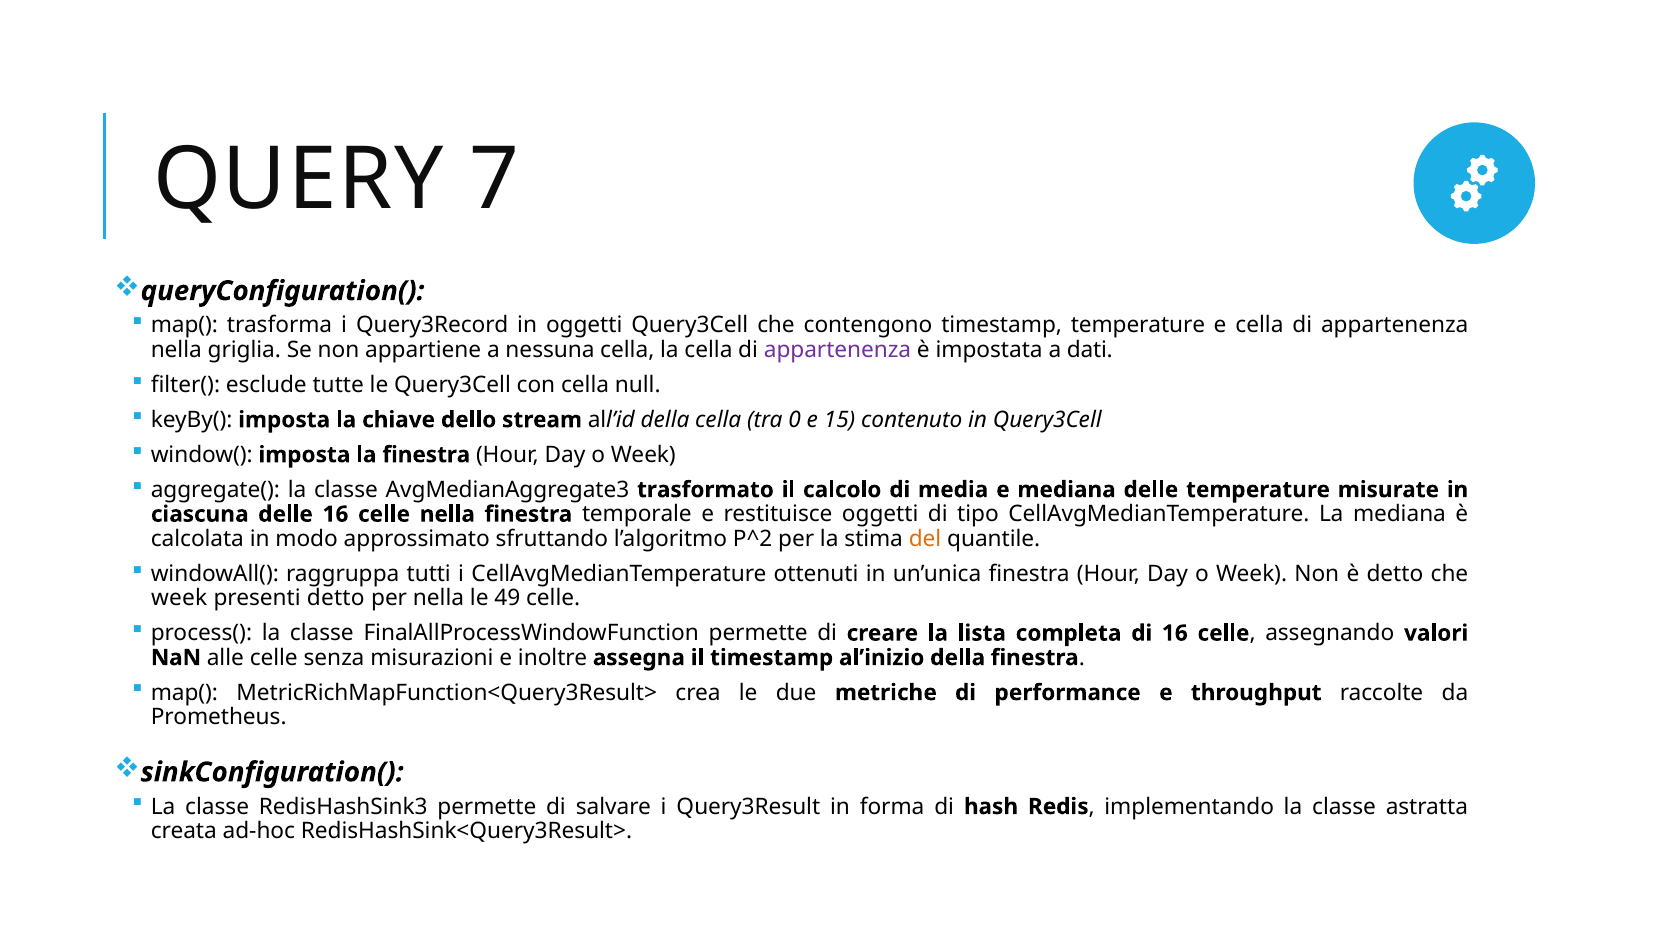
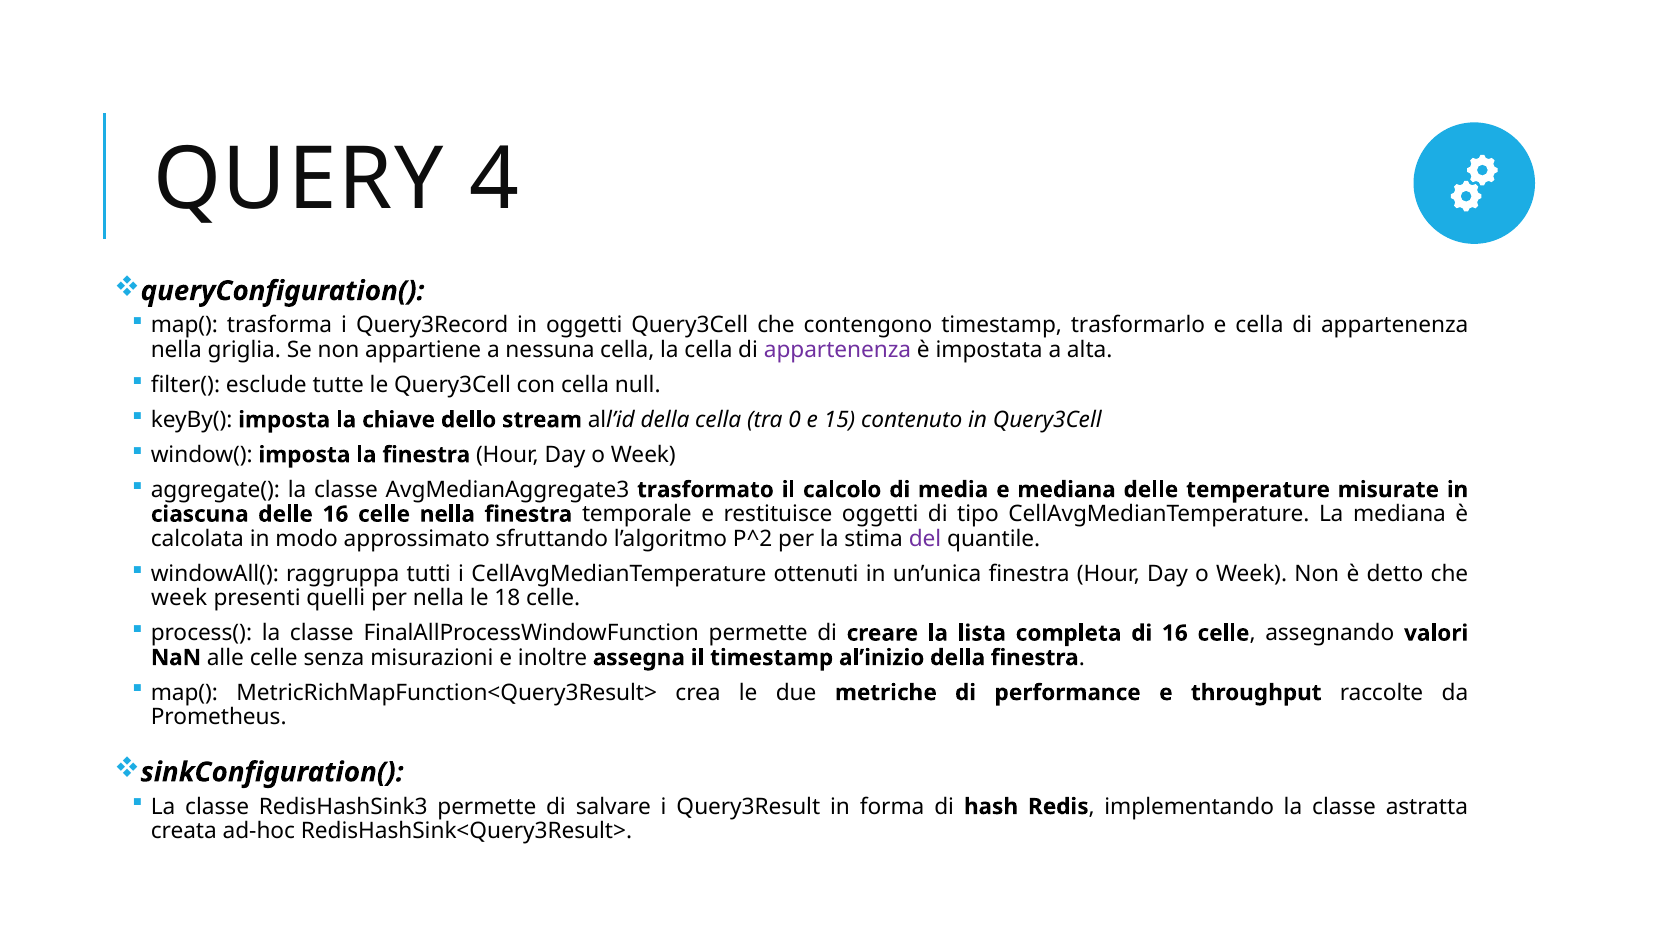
7: 7 -> 4 (495, 180)
timestamp temperature: temperature -> trasformarlo (1138, 325)
dati: dati -> alta (1090, 350)
del colour: orange -> purple (925, 539)
presenti detto: detto -> quelli (336, 598)
49: 49 -> 18 (507, 598)
